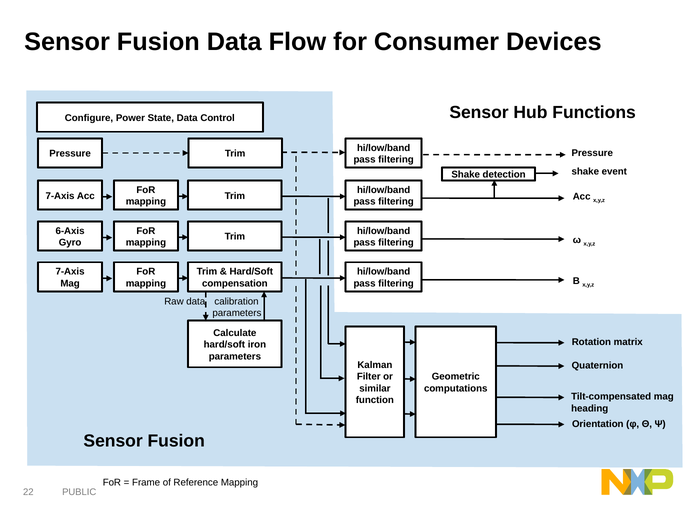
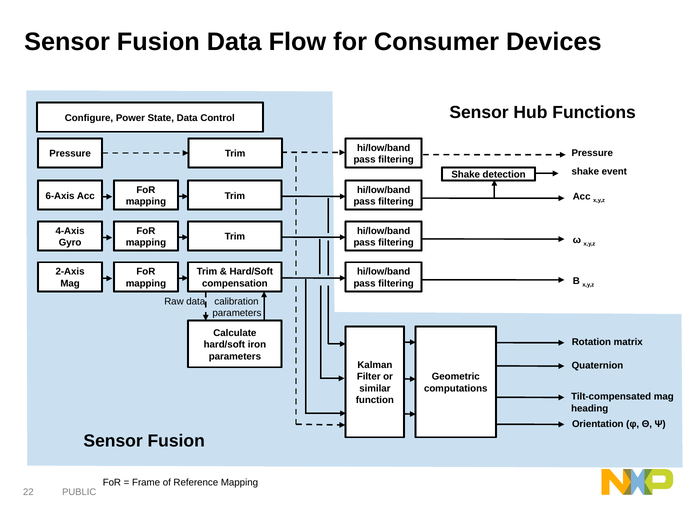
7-Axis: 7-Axis -> 6-Axis (60, 196)
6-Axis: 6-Axis -> 4-Axis (70, 231)
7-Axis: 7-Axis -> 2-Axis (70, 272)
